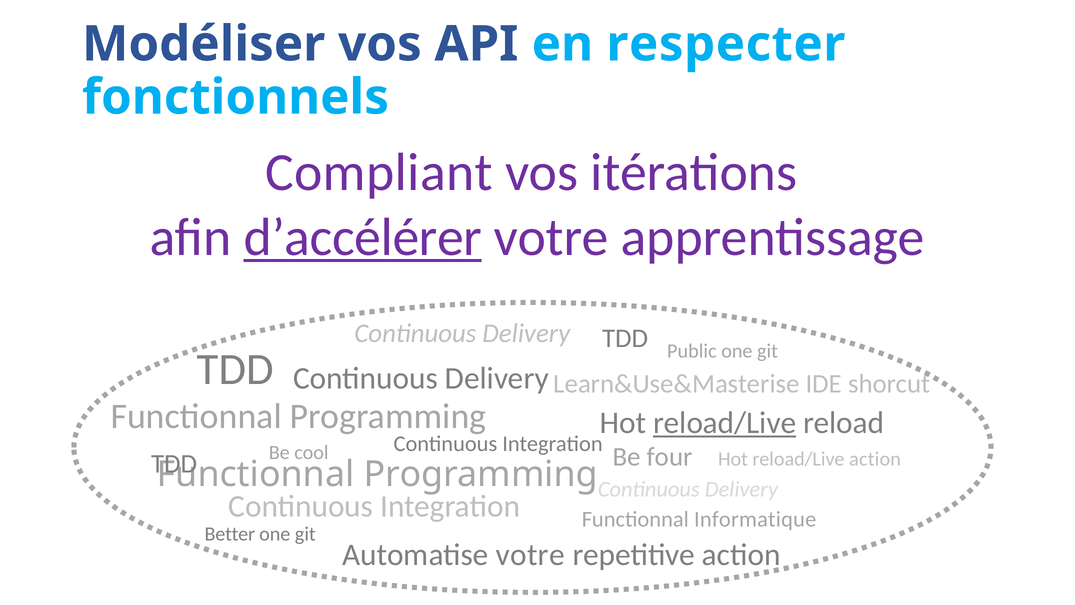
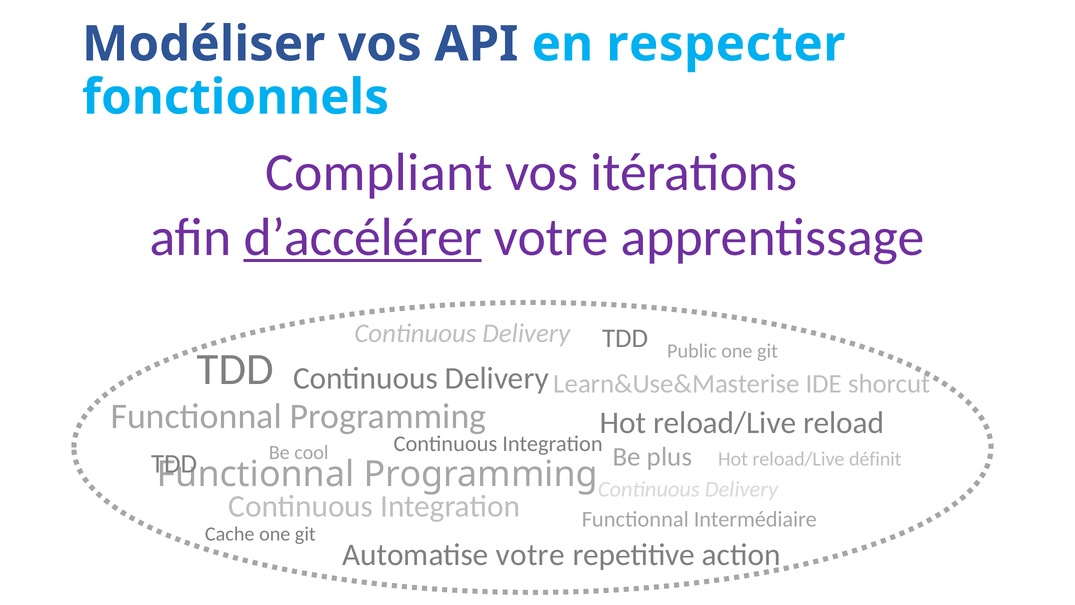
reload/Live underline: present -> none (725, 423)
four: four -> plus (669, 457)
reload/Live action: action -> définit (875, 459)
Informatique: Informatique -> Intermédiaire (755, 519)
Better: Better -> Cache (230, 534)
